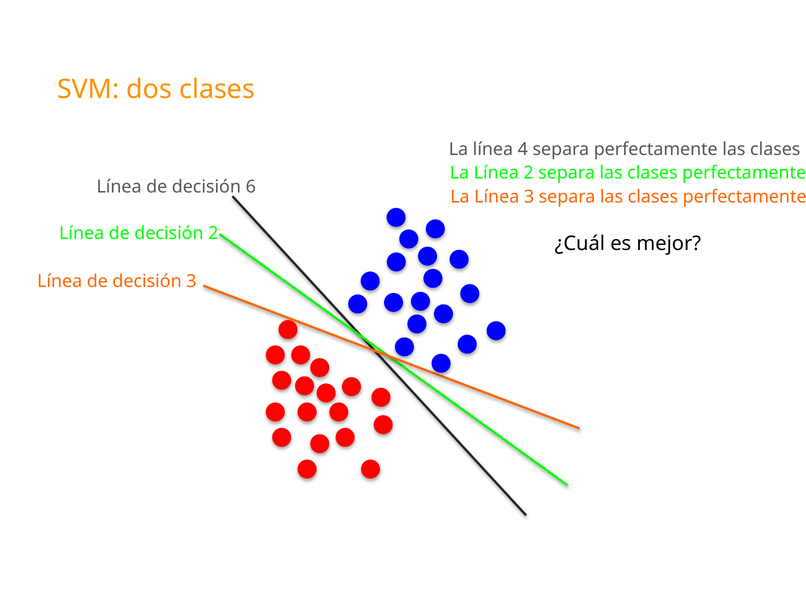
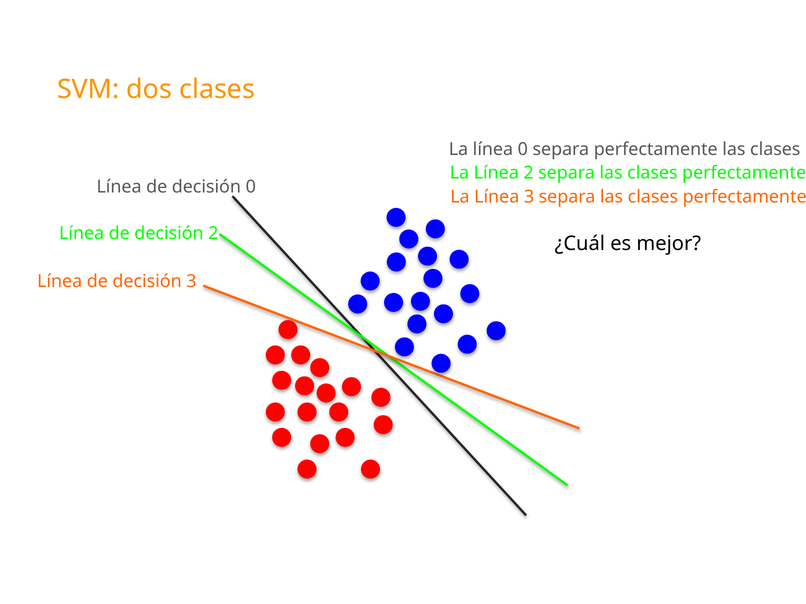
línea 4: 4 -> 0 (523, 149)
decisión 6: 6 -> 0 (251, 187)
